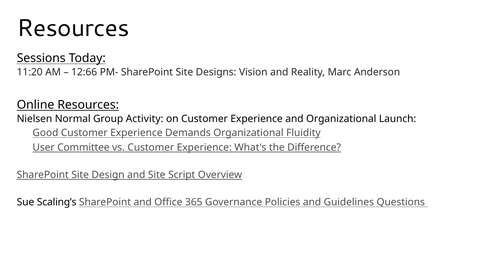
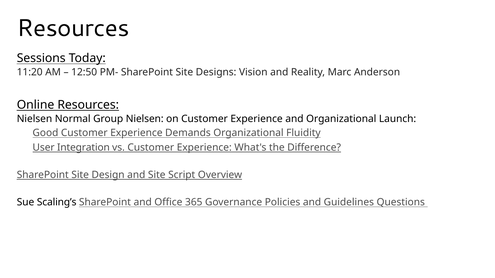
12:66: 12:66 -> 12:50 (84, 72)
Group Activity: Activity -> Nielsen (145, 119)
Committee: Committee -> Integration (83, 148)
